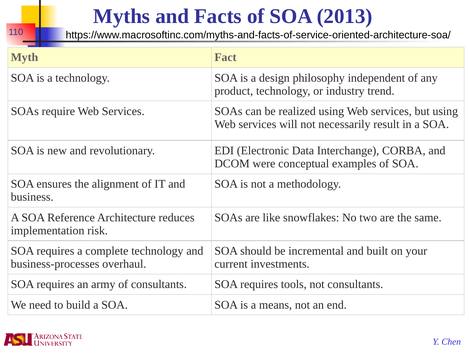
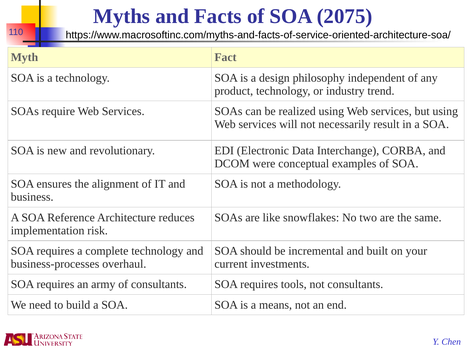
2013: 2013 -> 2075 (345, 16)
